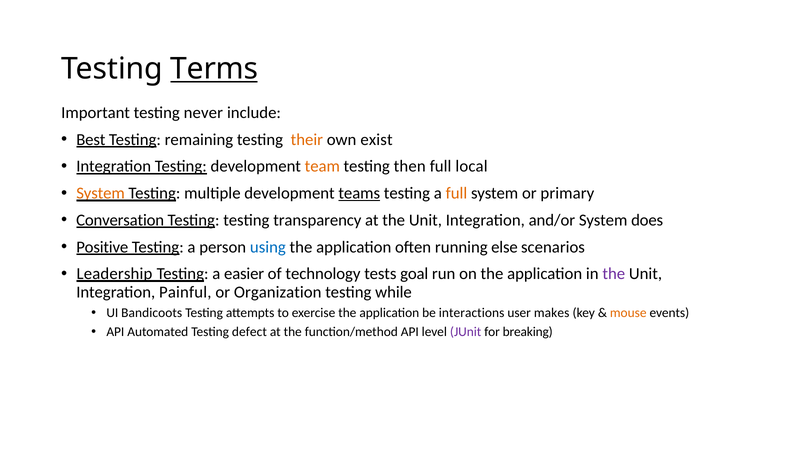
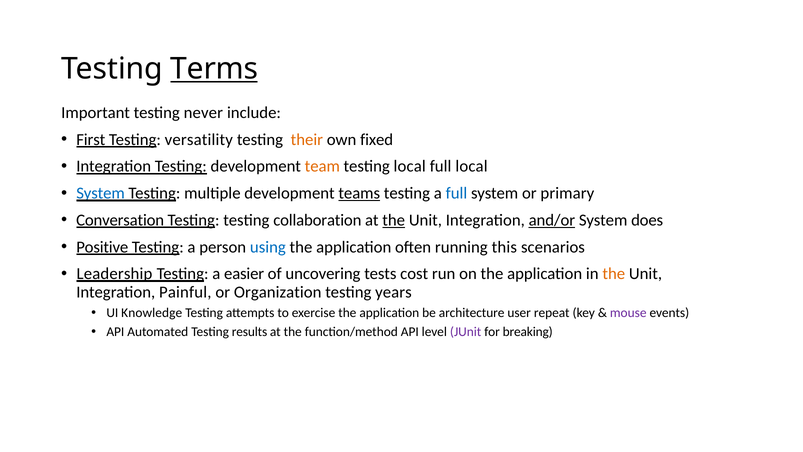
Best: Best -> First (91, 140)
remaining: remaining -> versatility (199, 140)
exist: exist -> fixed (377, 140)
testing then: then -> local (410, 166)
System colour: orange -> blue (101, 193)
full colour: orange -> blue (456, 193)
transparency: transparency -> collaboration (317, 220)
the underline: none -> present (394, 220)
and/or underline: none -> present (552, 220)
else: else -> this (504, 247)
technology: technology -> uncovering (323, 274)
goal: goal -> cost (414, 274)
the colour: purple -> orange (614, 274)
while: while -> years (393, 292)
Bandicoots: Bandicoots -> Knowledge (152, 313)
interactions: interactions -> architecture (472, 313)
makes: makes -> repeat (552, 313)
mouse colour: orange -> purple (628, 313)
defect: defect -> results (250, 332)
